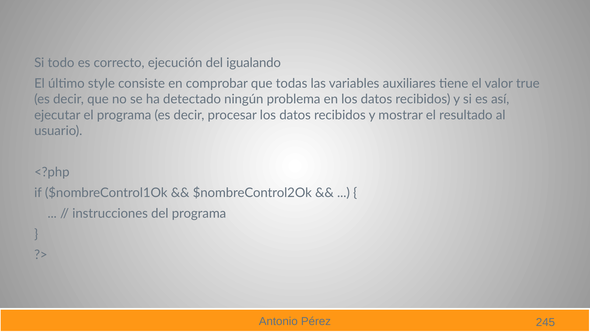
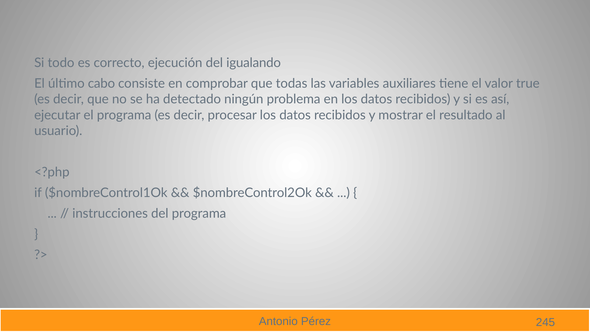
style: style -> cabo (101, 84)
